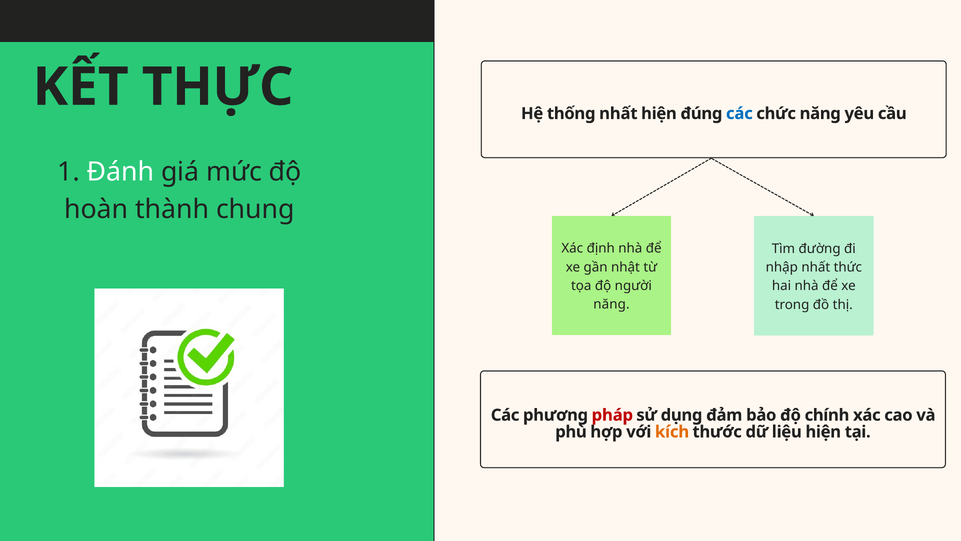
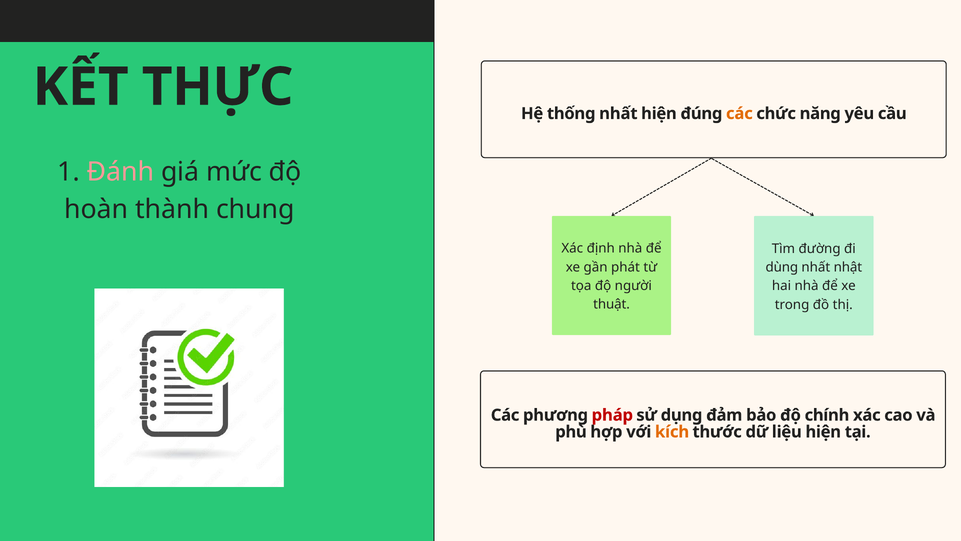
các colour: blue -> orange (739, 113)
Đánh colour: white -> pink (120, 172)
nhật: nhật -> phát (625, 267)
nhập: nhập -> dùng (782, 267)
thức: thức -> nhật (848, 267)
năng: năng -> thuật (612, 304)
